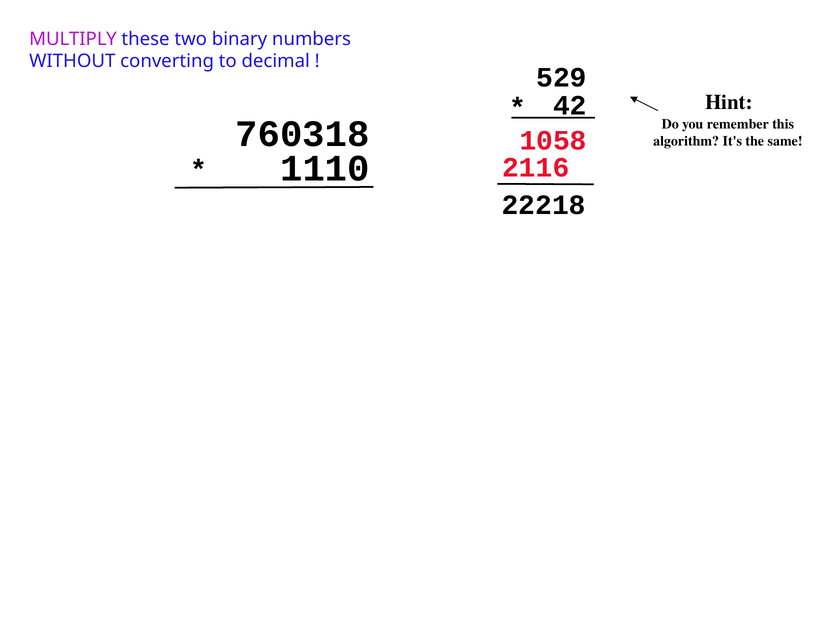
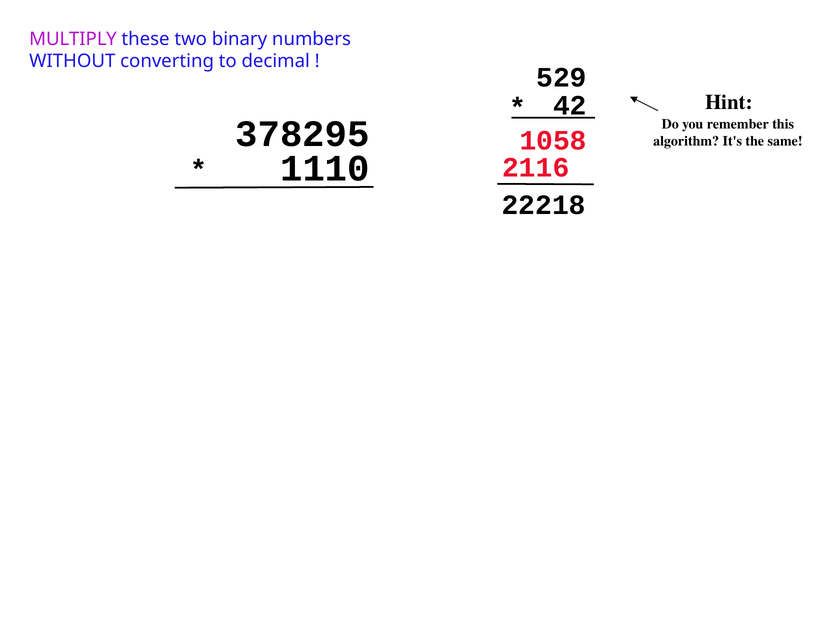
760318: 760318 -> 378295 (302, 134)
